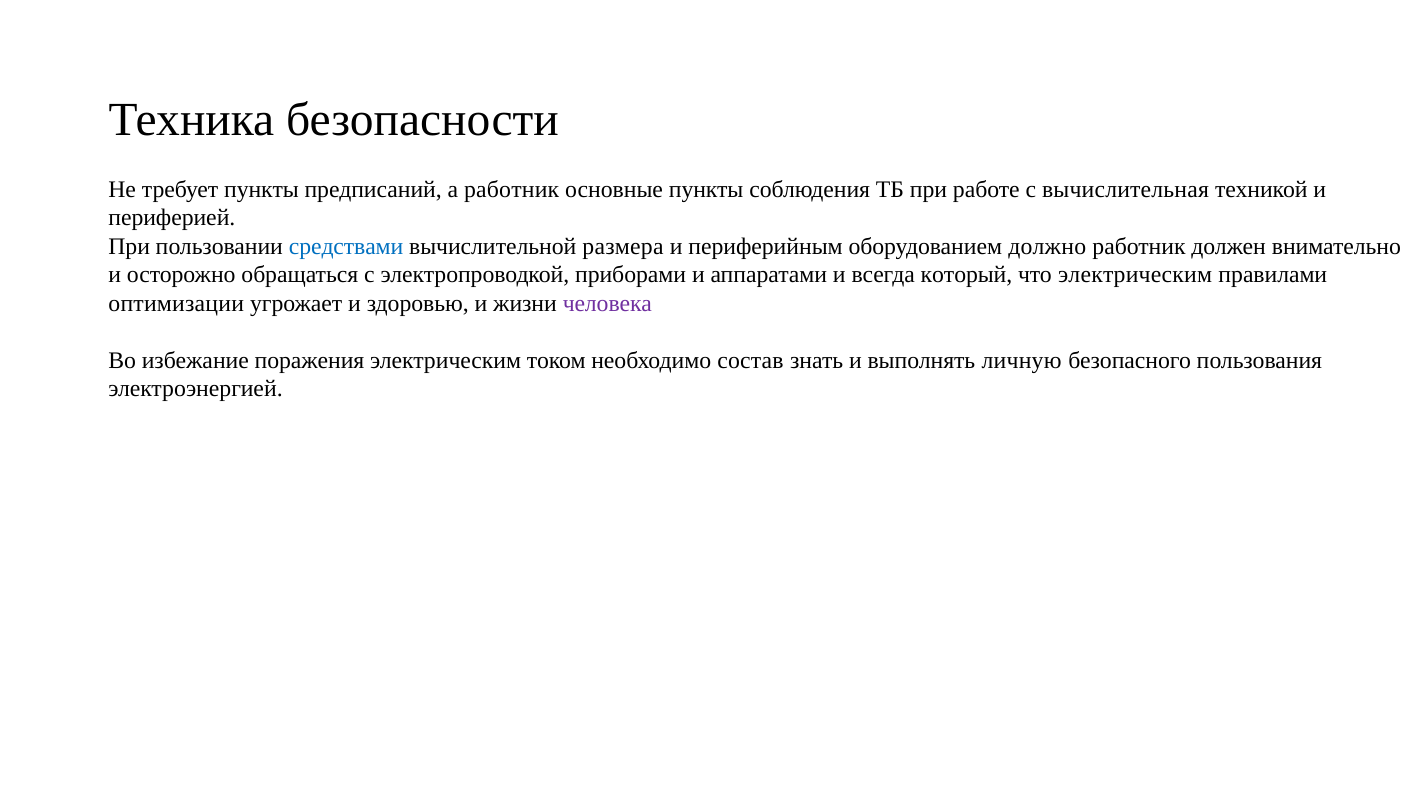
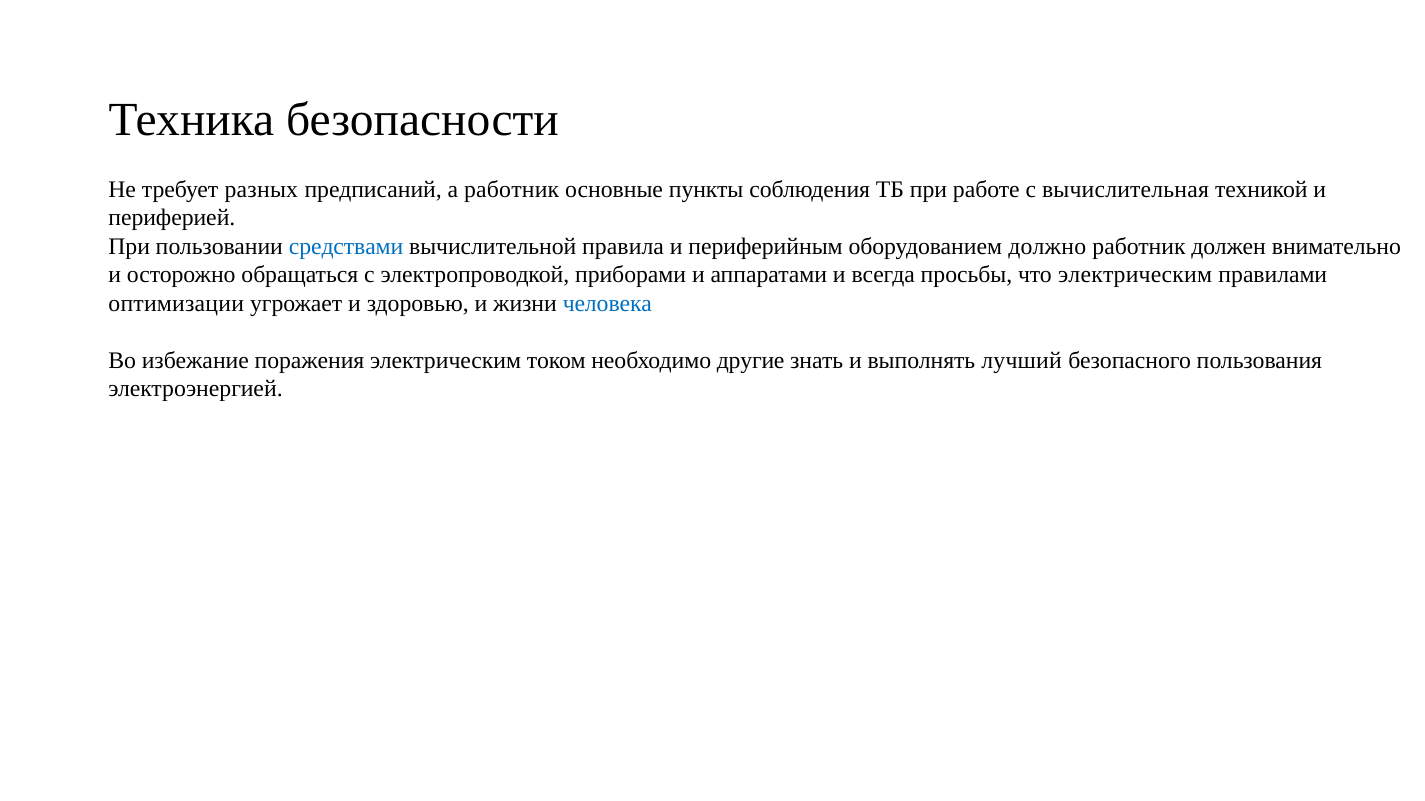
требует пункты: пункты -> разных (261, 190)
размера: размера -> правила (623, 247)
который: который -> просьбы (966, 275)
человека colour: purple -> blue (607, 304)
состав: состав -> другие (751, 361)
личную: личную -> лучший (1022, 361)
